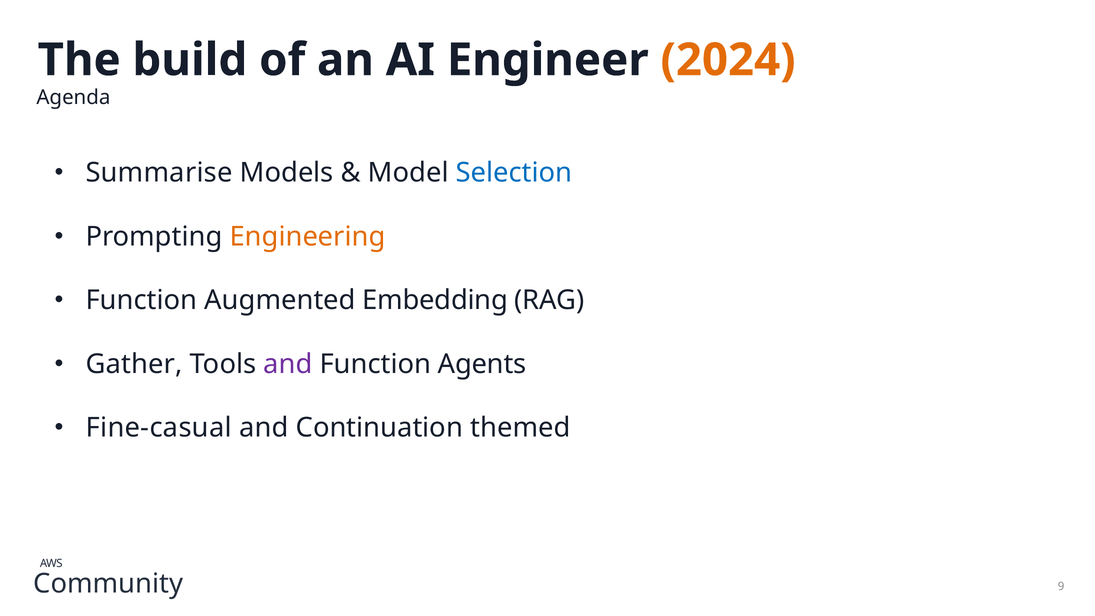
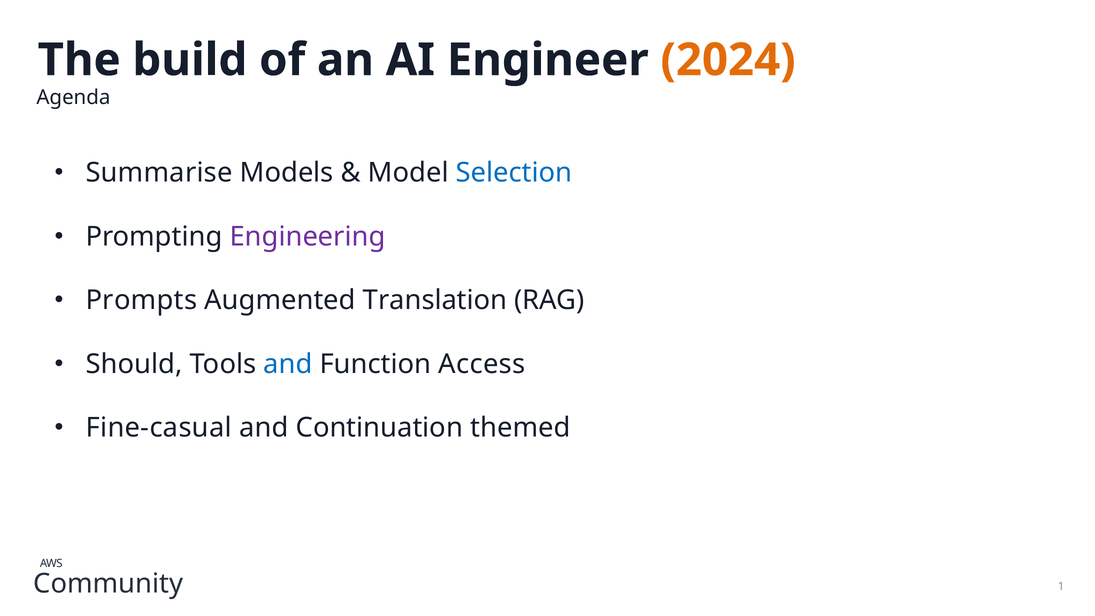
Engineering colour: orange -> purple (308, 236)
Function: Function -> Prompts (141, 300)
Embedding: Embedding -> Translation (435, 300)
Gather: Gather -> Should (134, 364)
and colour: purple -> blue (288, 364)
Agents: Agents -> Access (482, 364)
9: 9 -> 1 (1061, 586)
